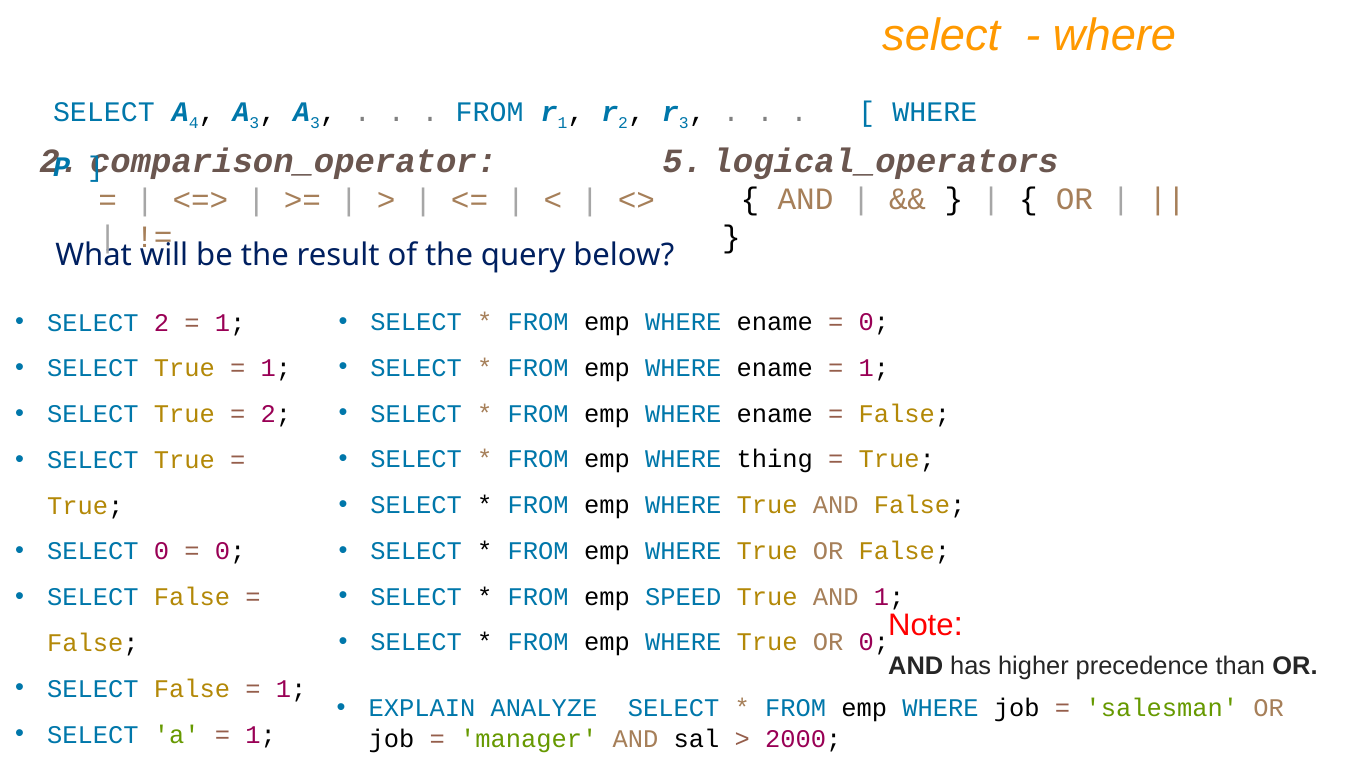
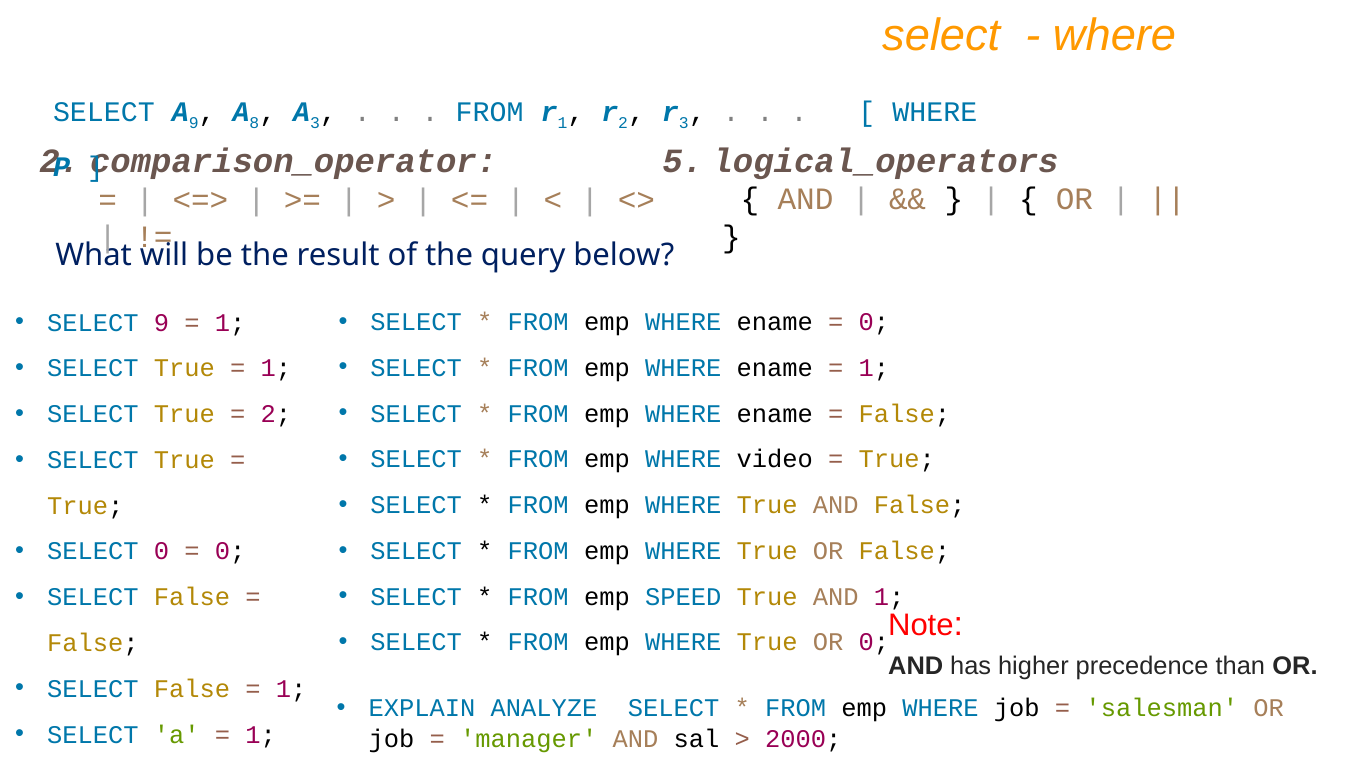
A 4: 4 -> 9 (194, 123)
3: 3 -> 8 (254, 123)
SELECT 2: 2 -> 9 (161, 323)
thing: thing -> video (775, 459)
